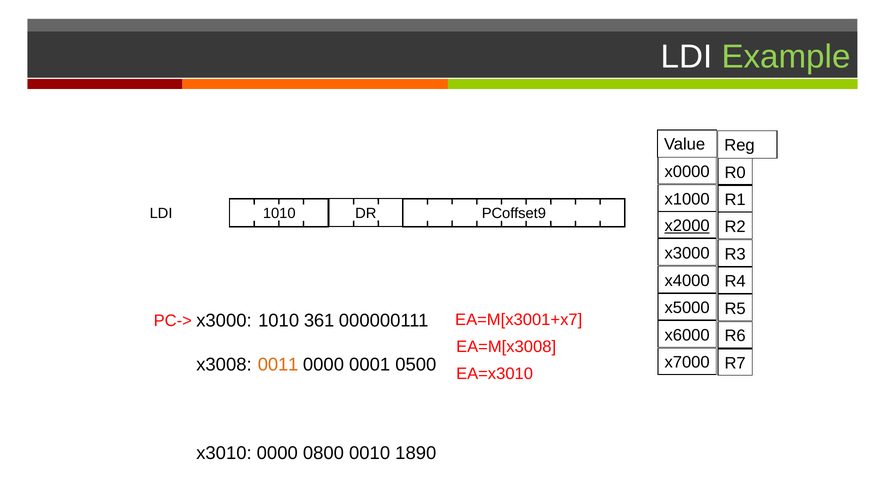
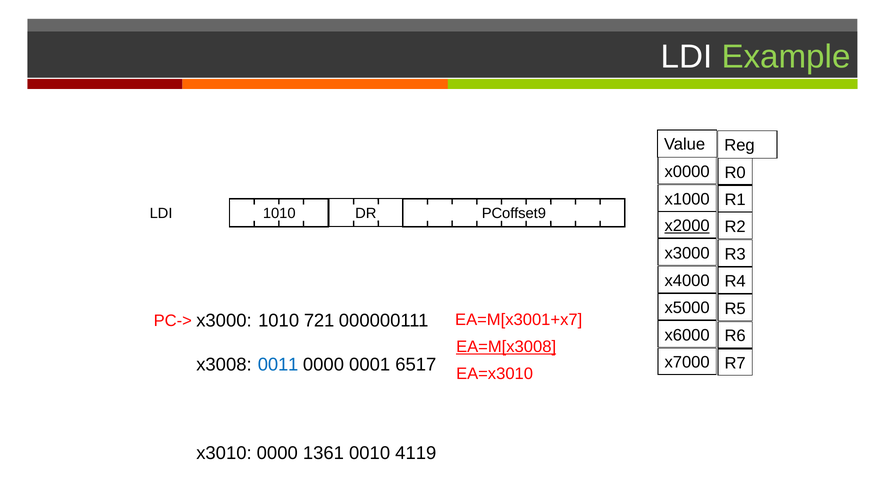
361: 361 -> 721 (319, 320)
EA=M[x3008 underline: none -> present (506, 347)
0011 colour: orange -> blue (278, 365)
0500: 0500 -> 6517 (416, 365)
0800: 0800 -> 1361 (323, 453)
1890: 1890 -> 4119 (416, 453)
